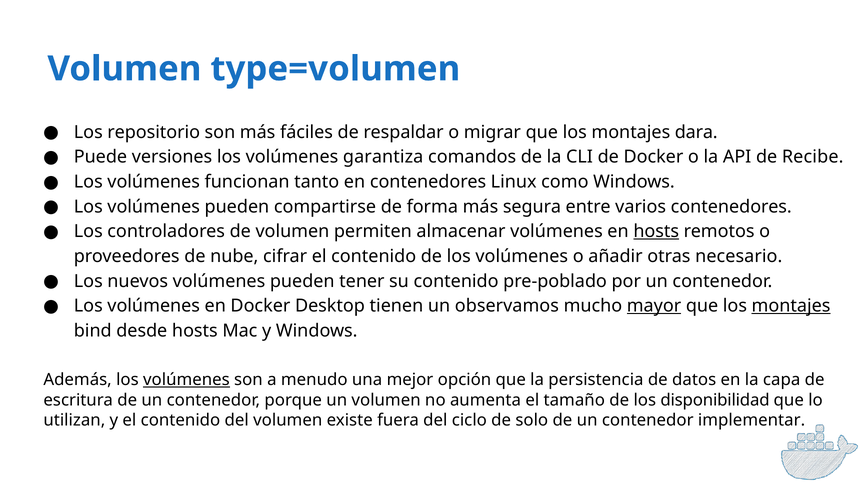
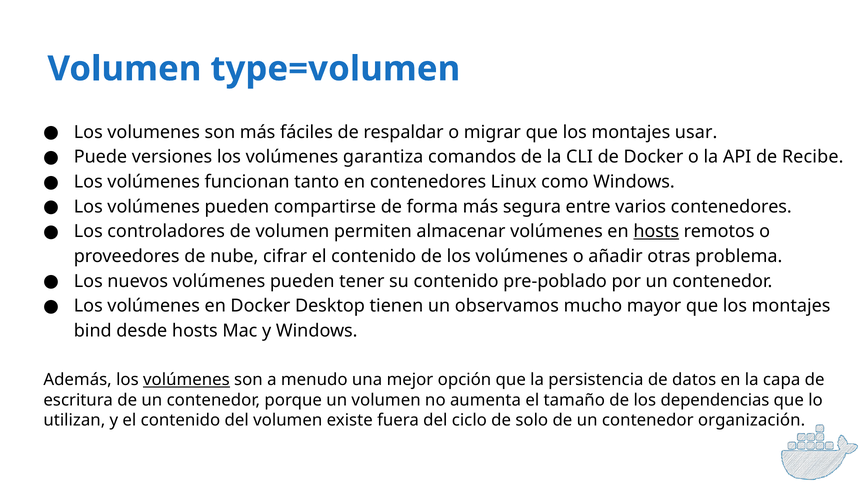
repositorio: repositorio -> volumenes (154, 132)
dara: dara -> usar (696, 132)
necesario: necesario -> problema (739, 256)
mayor underline: present -> none (654, 306)
montajes underline: present -> none (791, 306)
disponibilidad: disponibilidad -> dependencias (715, 400)
implementar: implementar -> organización (752, 420)
